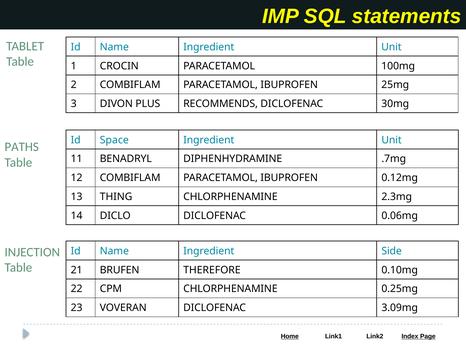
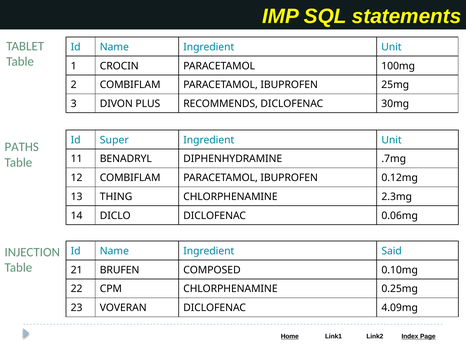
Space: Space -> Super (114, 140)
Side: Side -> Said (392, 251)
THEREFORE: THEREFORE -> COMPOSED (212, 270)
3.09mg: 3.09mg -> 4.09mg (400, 307)
